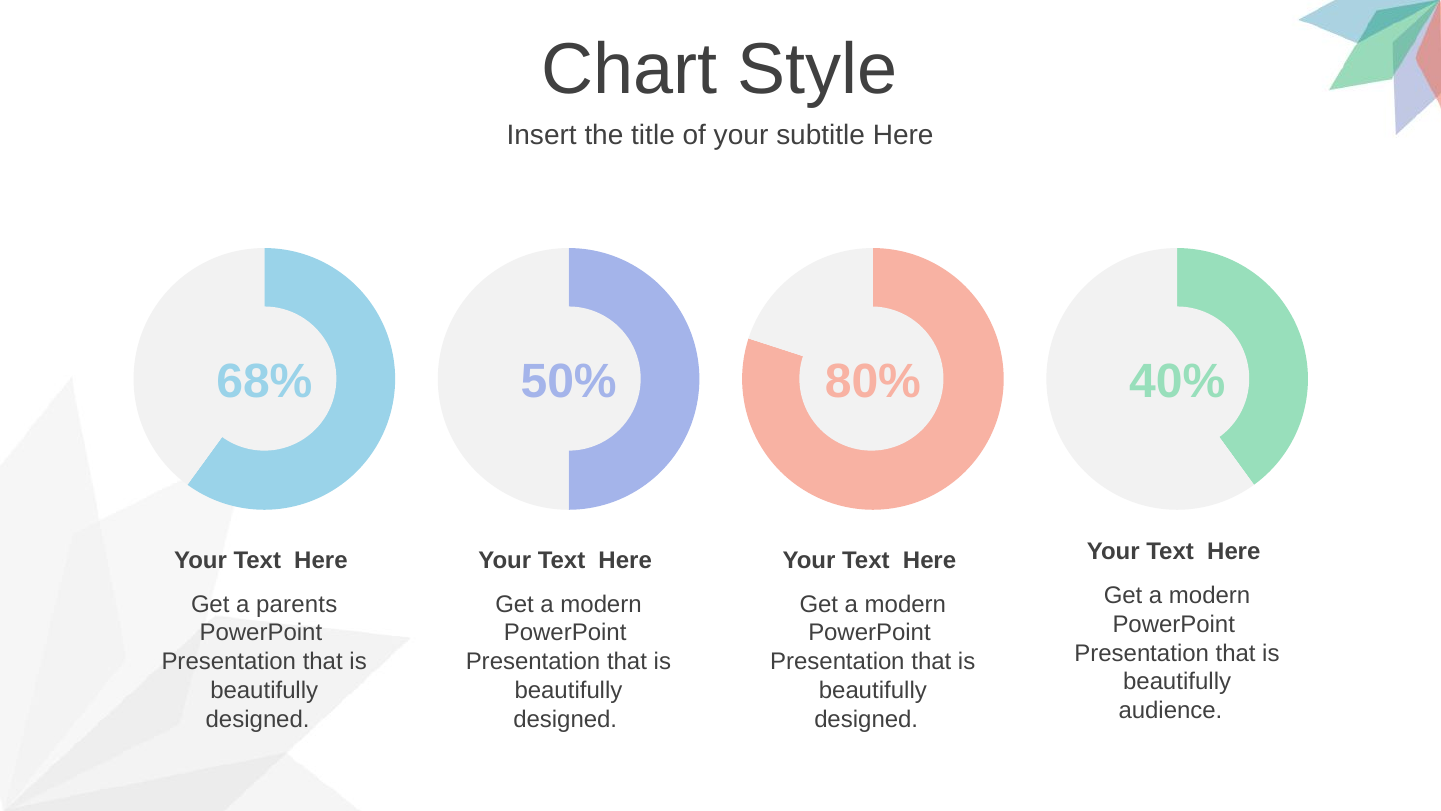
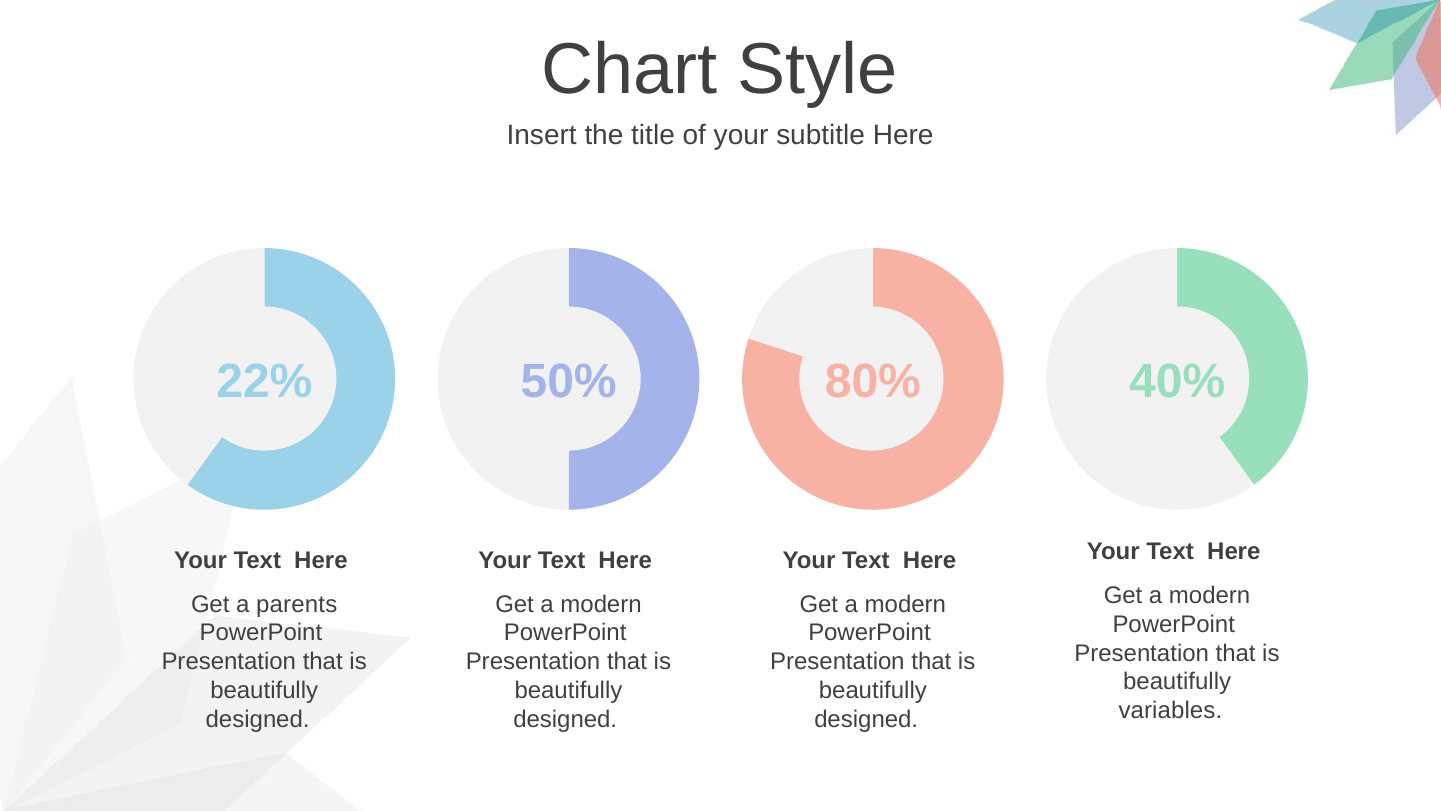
68%: 68% -> 22% (264, 381)
audience: audience -> variables (1170, 710)
